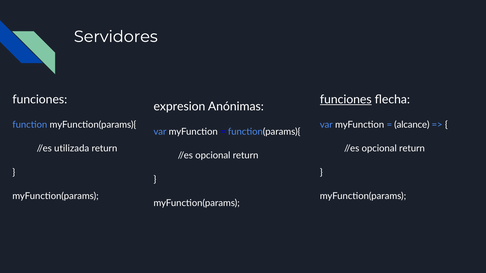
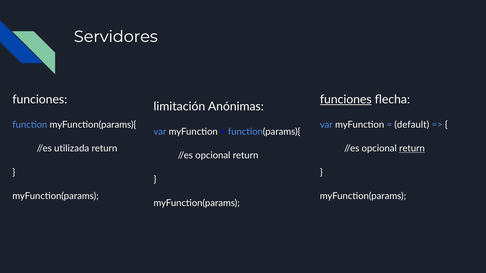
expresion: expresion -> limitación (179, 107)
alcance: alcance -> default (412, 125)
return underline: none -> present (412, 149)
